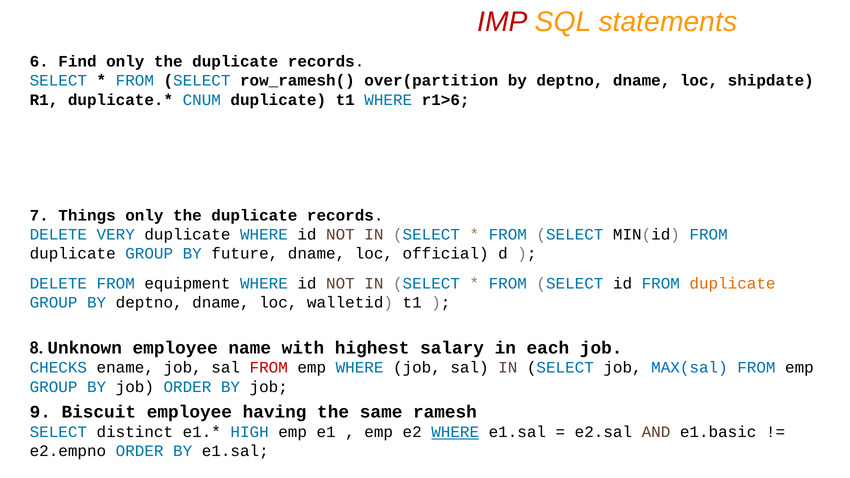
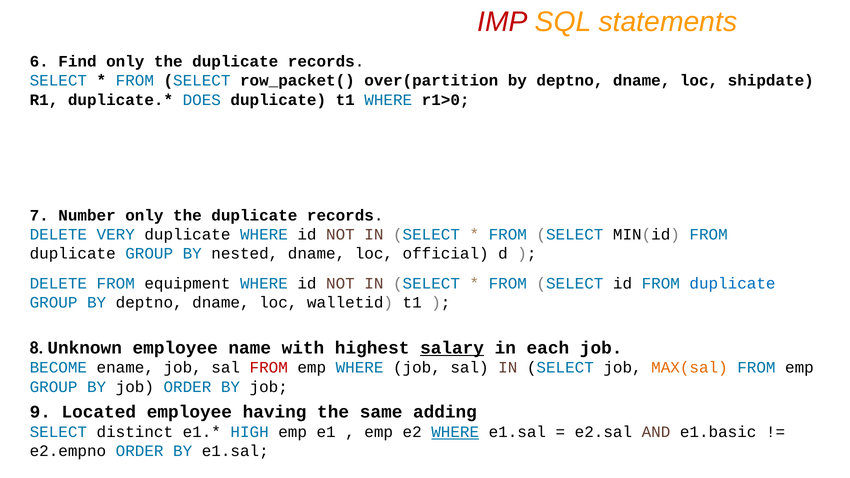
row_ramesh(: row_ramesh( -> row_packet( (297, 81)
CNUM: CNUM -> DOES (202, 100)
r1>6: r1>6 -> r1>0 (446, 100)
Things: Things -> Number (87, 216)
future: future -> nested (245, 254)
duplicate colour: orange -> blue (732, 284)
salary underline: none -> present (452, 348)
CHECKS: CHECKS -> BECOME (58, 368)
MAX(sal colour: blue -> orange (689, 368)
Biscuit: Biscuit -> Located (99, 412)
ramesh: ramesh -> adding (445, 412)
